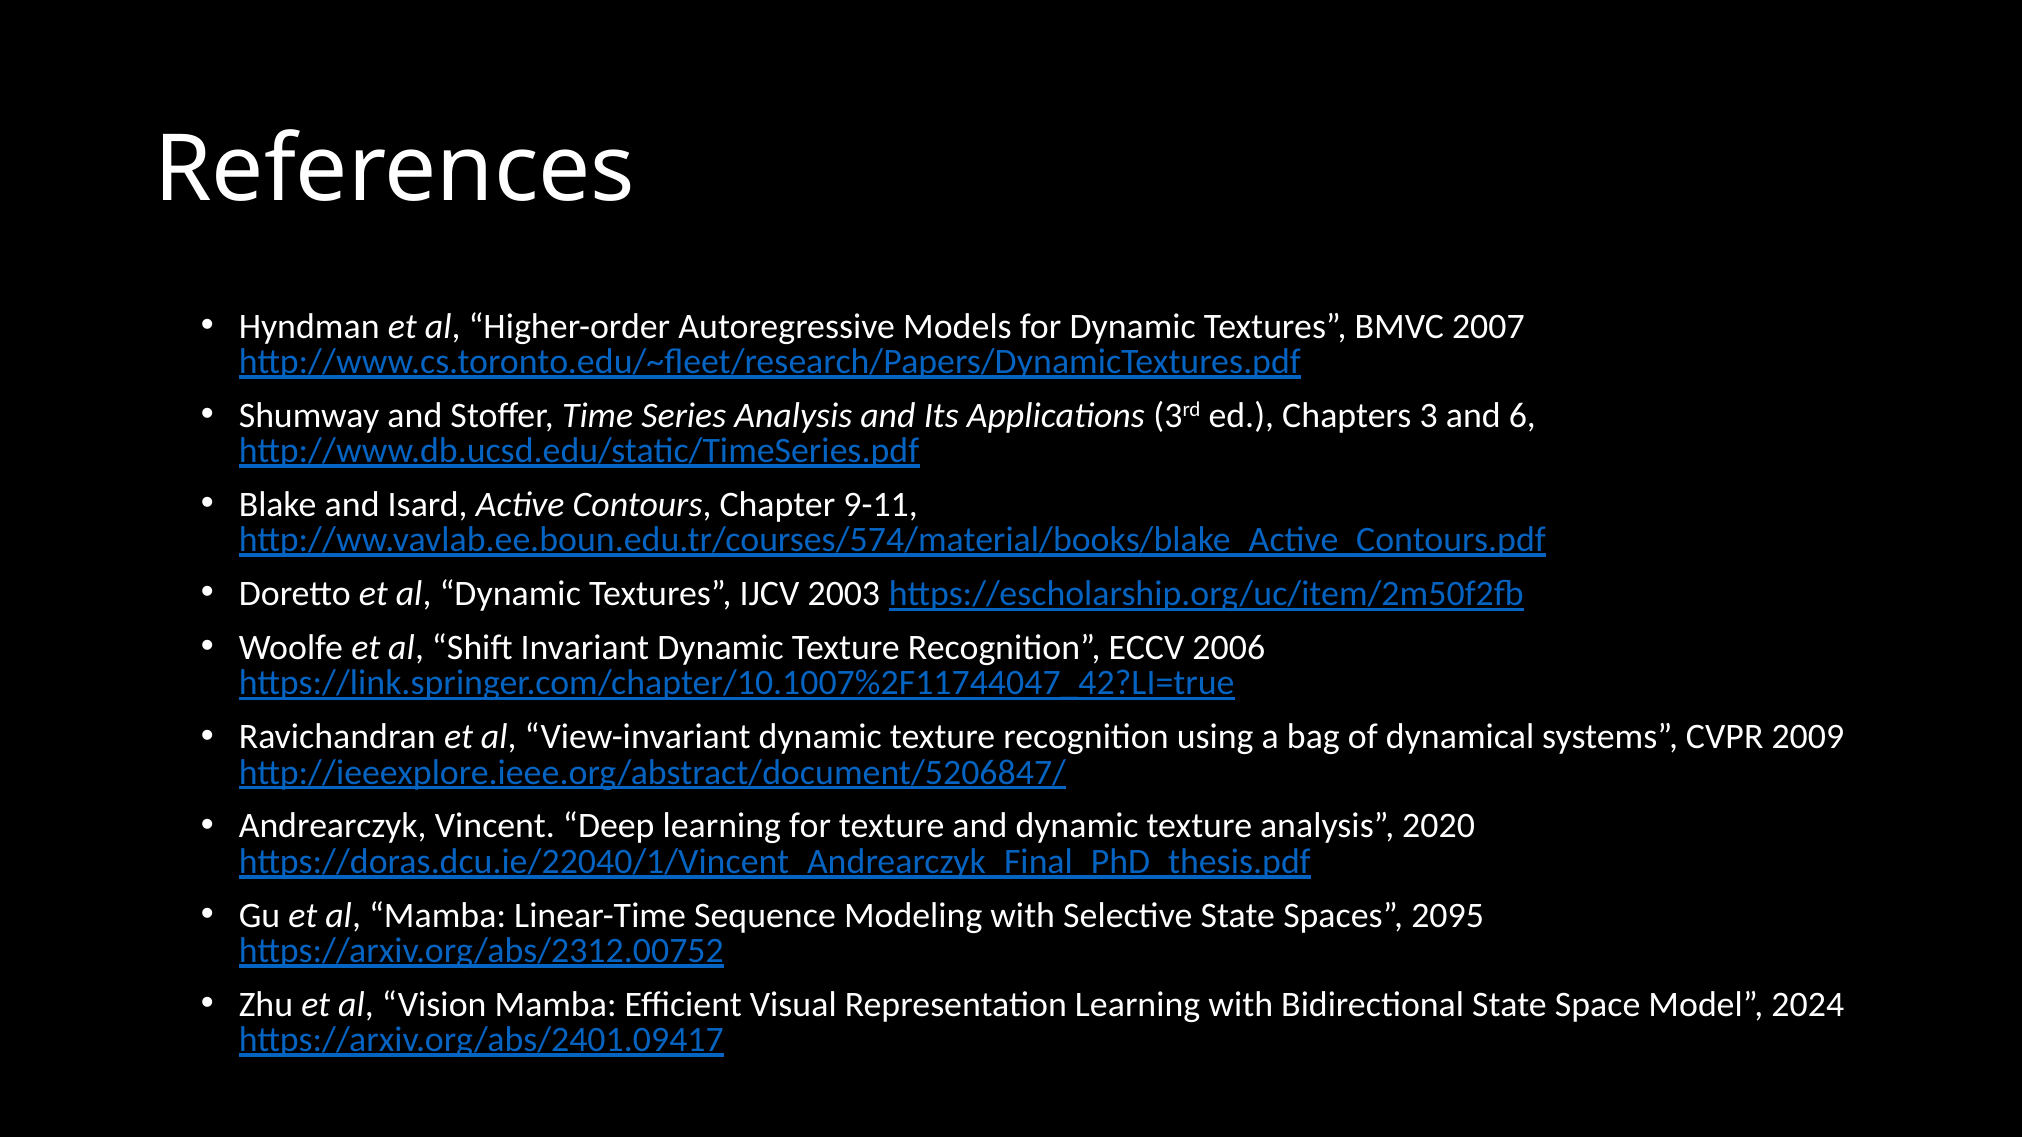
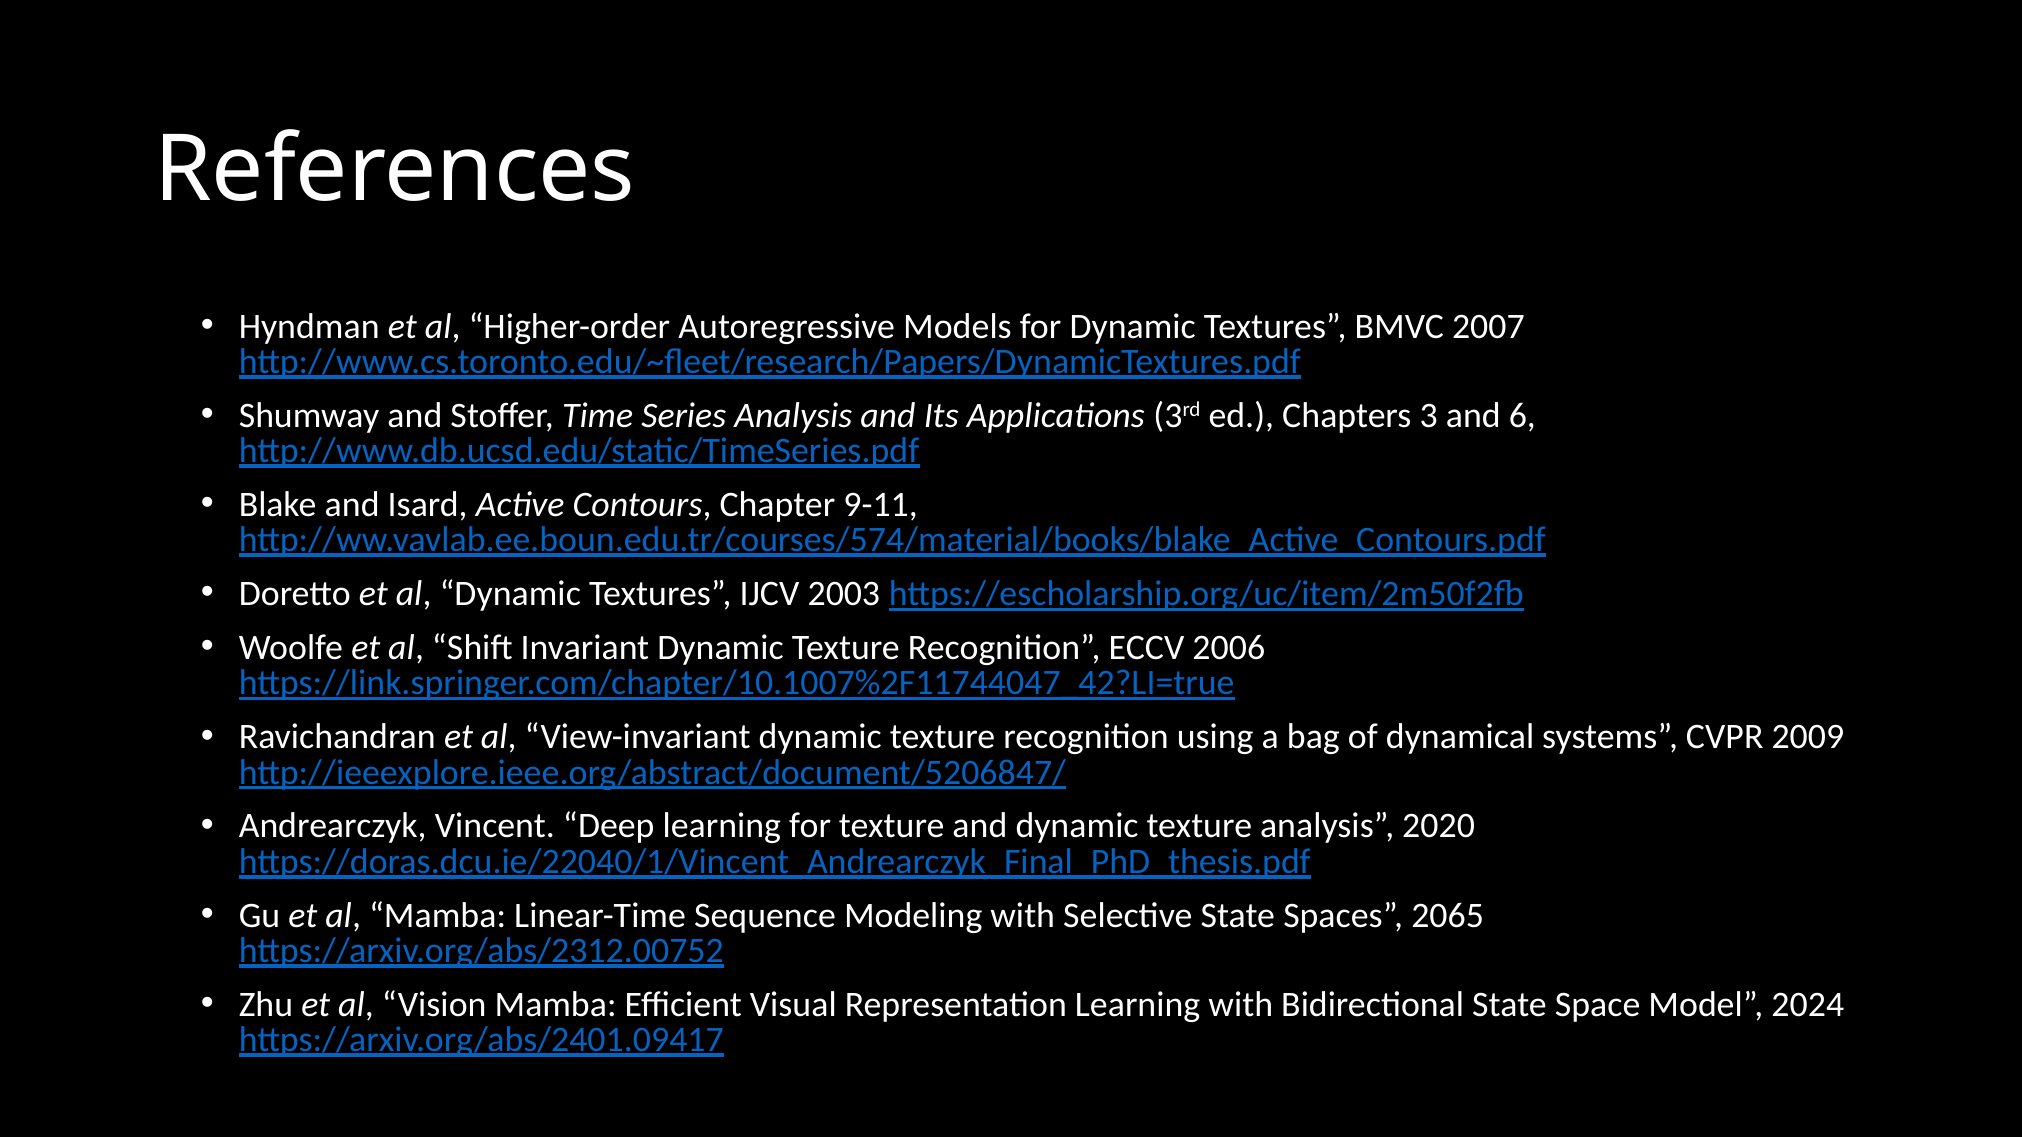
2095: 2095 -> 2065 (1448, 916)
